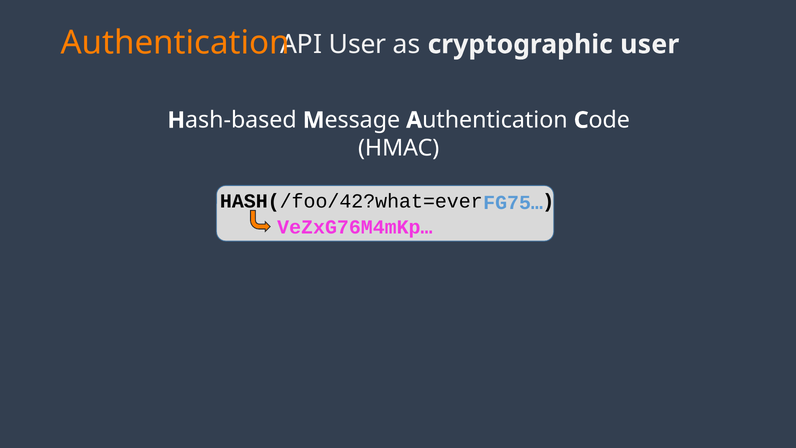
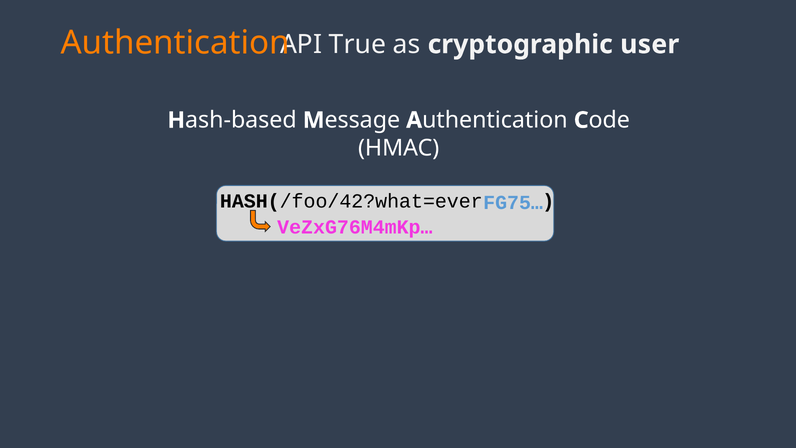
API User: User -> True (358, 44)
